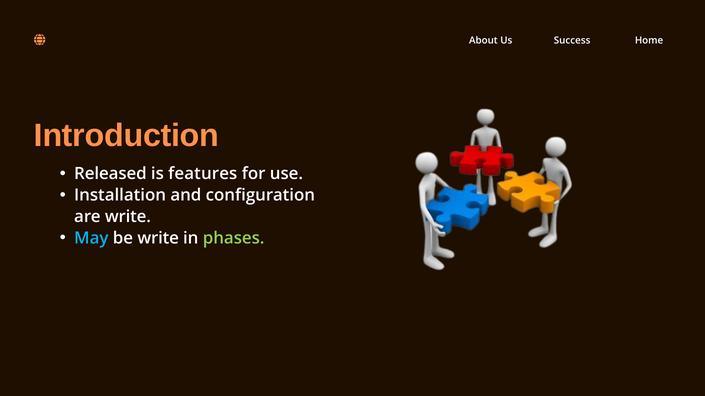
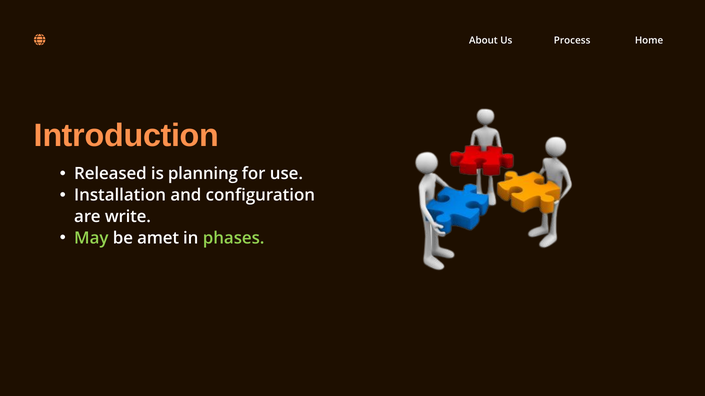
Success: Success -> Process (572, 40)
features: features -> planning (203, 174)
May colour: light blue -> light green (91, 239)
be write: write -> amet (158, 239)
